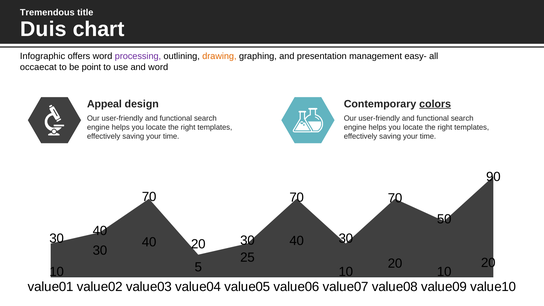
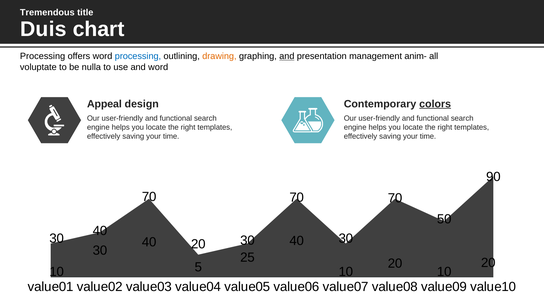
Infographic: Infographic -> Processing (43, 56)
processing colour: purple -> blue (138, 56)
and underline: none -> present (287, 56)
easy-: easy- -> anim- (416, 56)
occaecat: occaecat -> voluptate (38, 67)
point: point -> nulla (91, 67)
